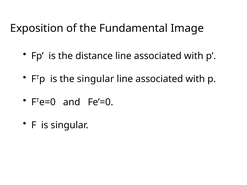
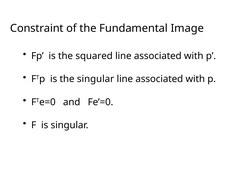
Exposition: Exposition -> Constraint (37, 28)
distance: distance -> squared (94, 56)
